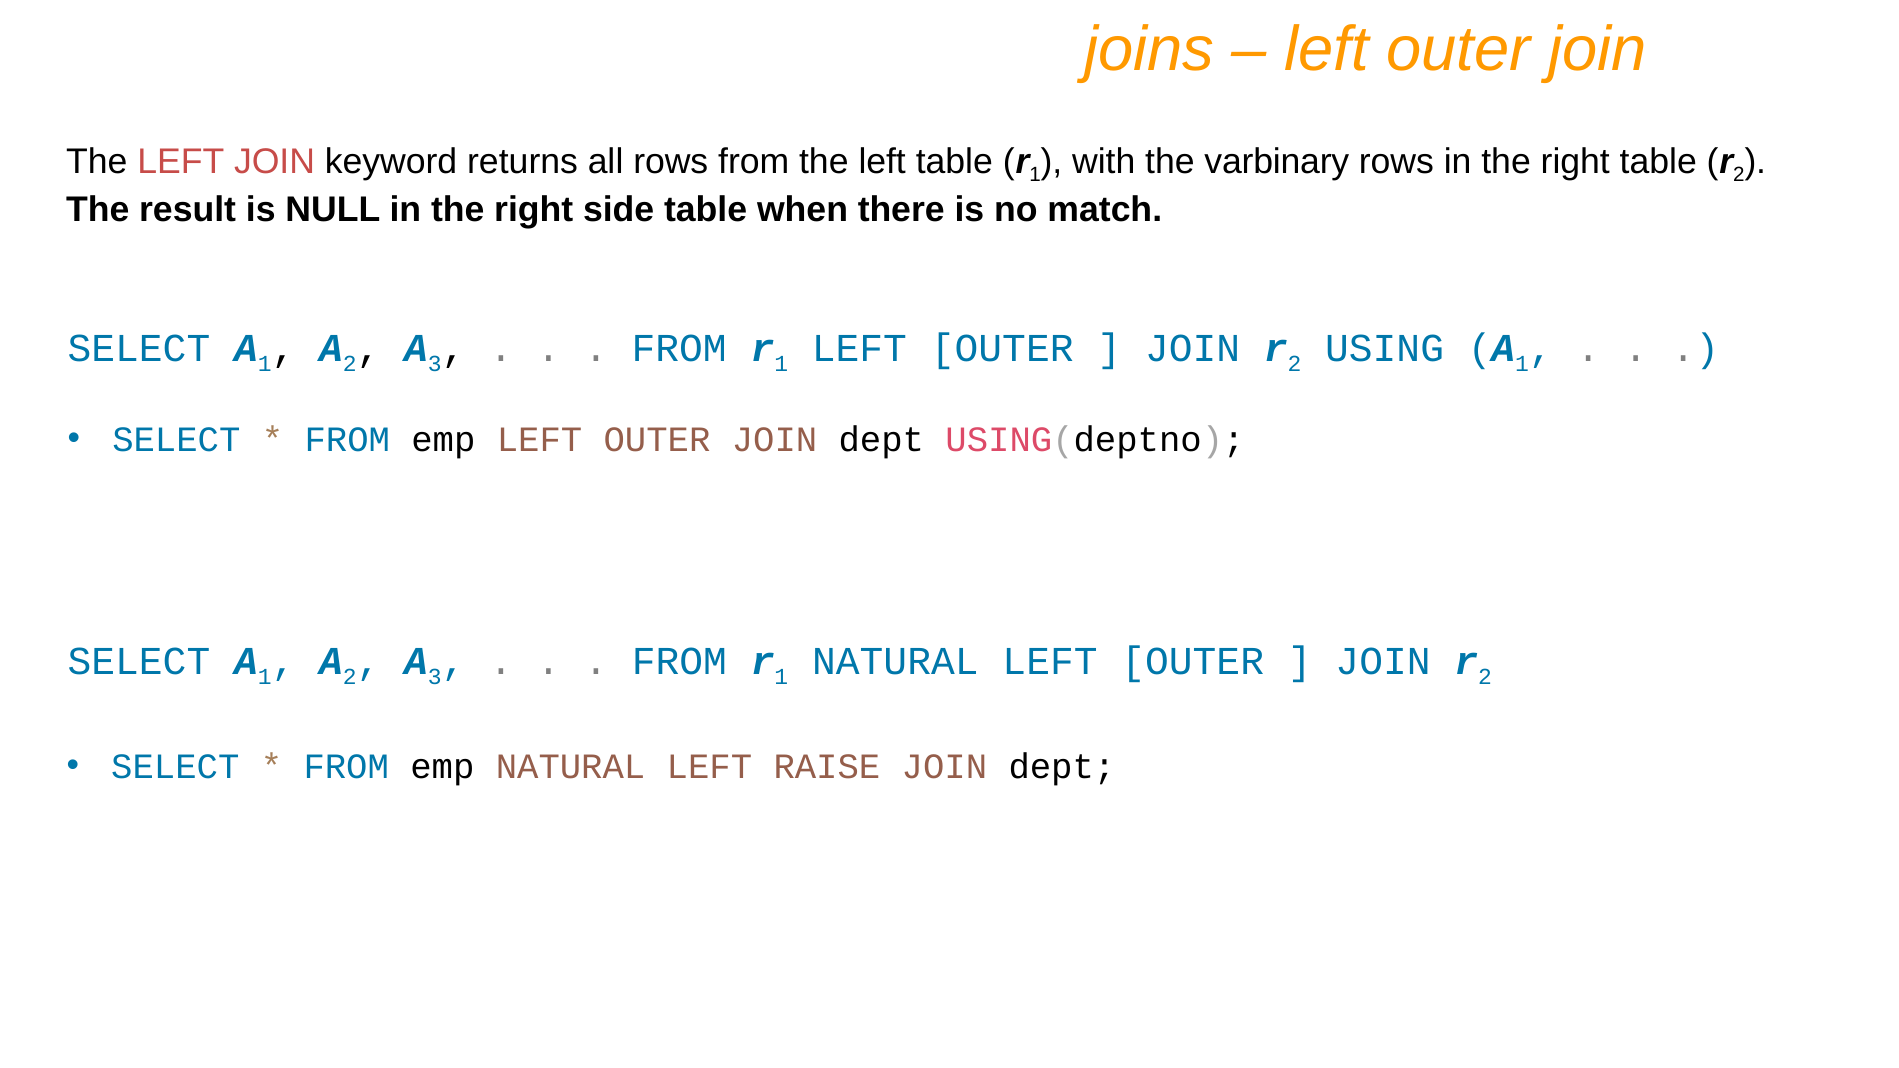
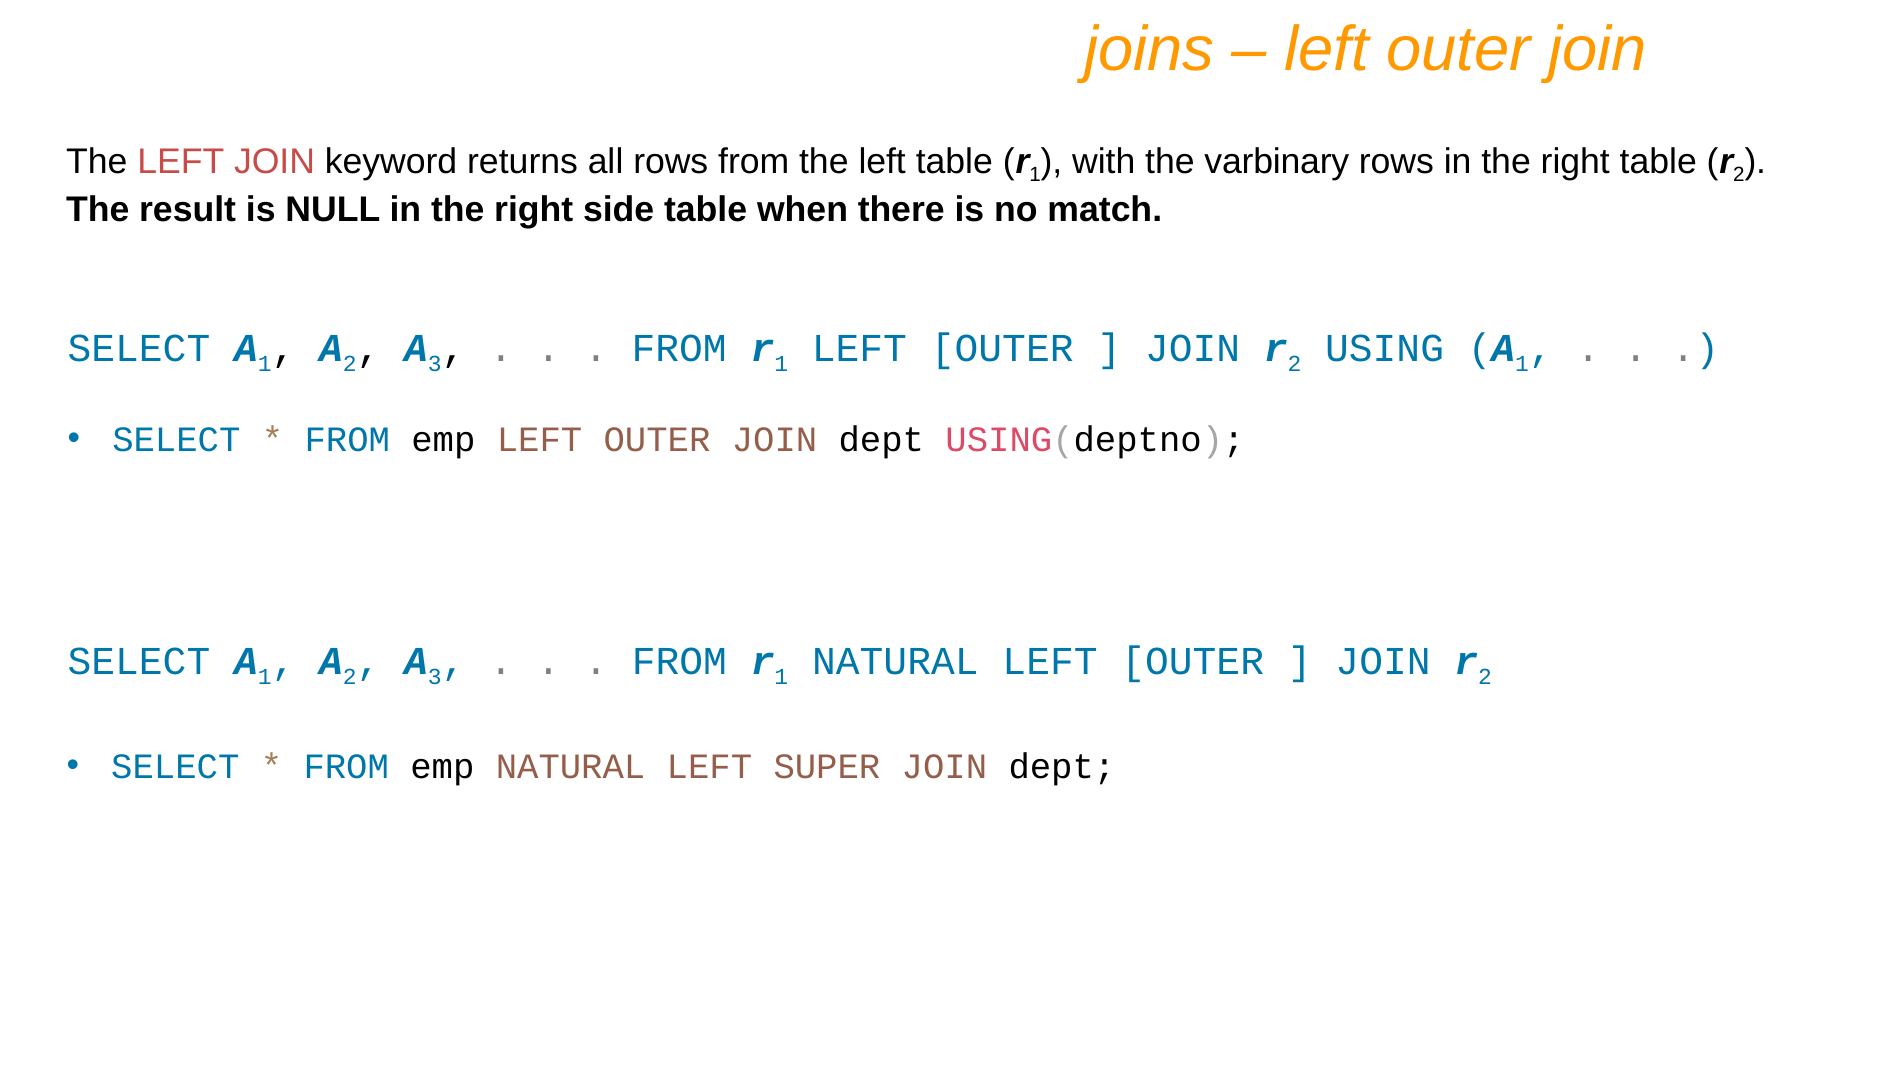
RAISE: RAISE -> SUPER (827, 767)
